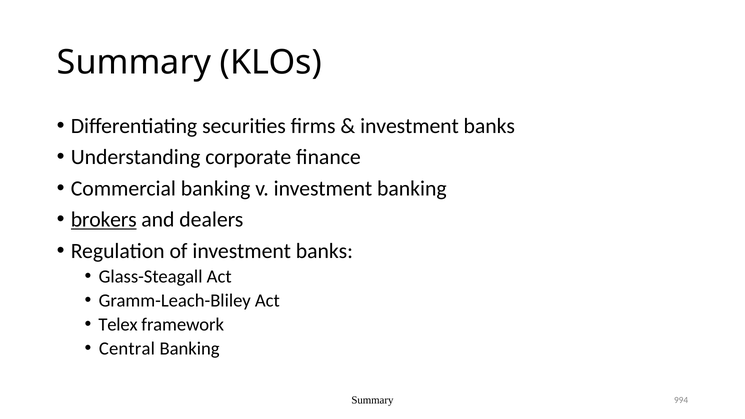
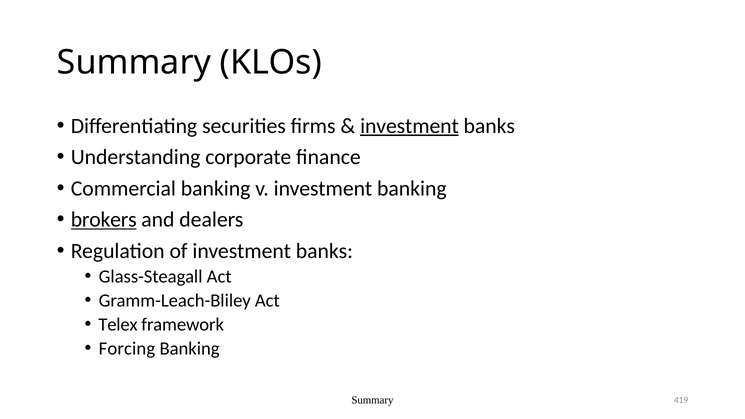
investment underline: none -> present (409, 126)
Central: Central -> Forcing (127, 349)
994: 994 -> 419 (681, 400)
